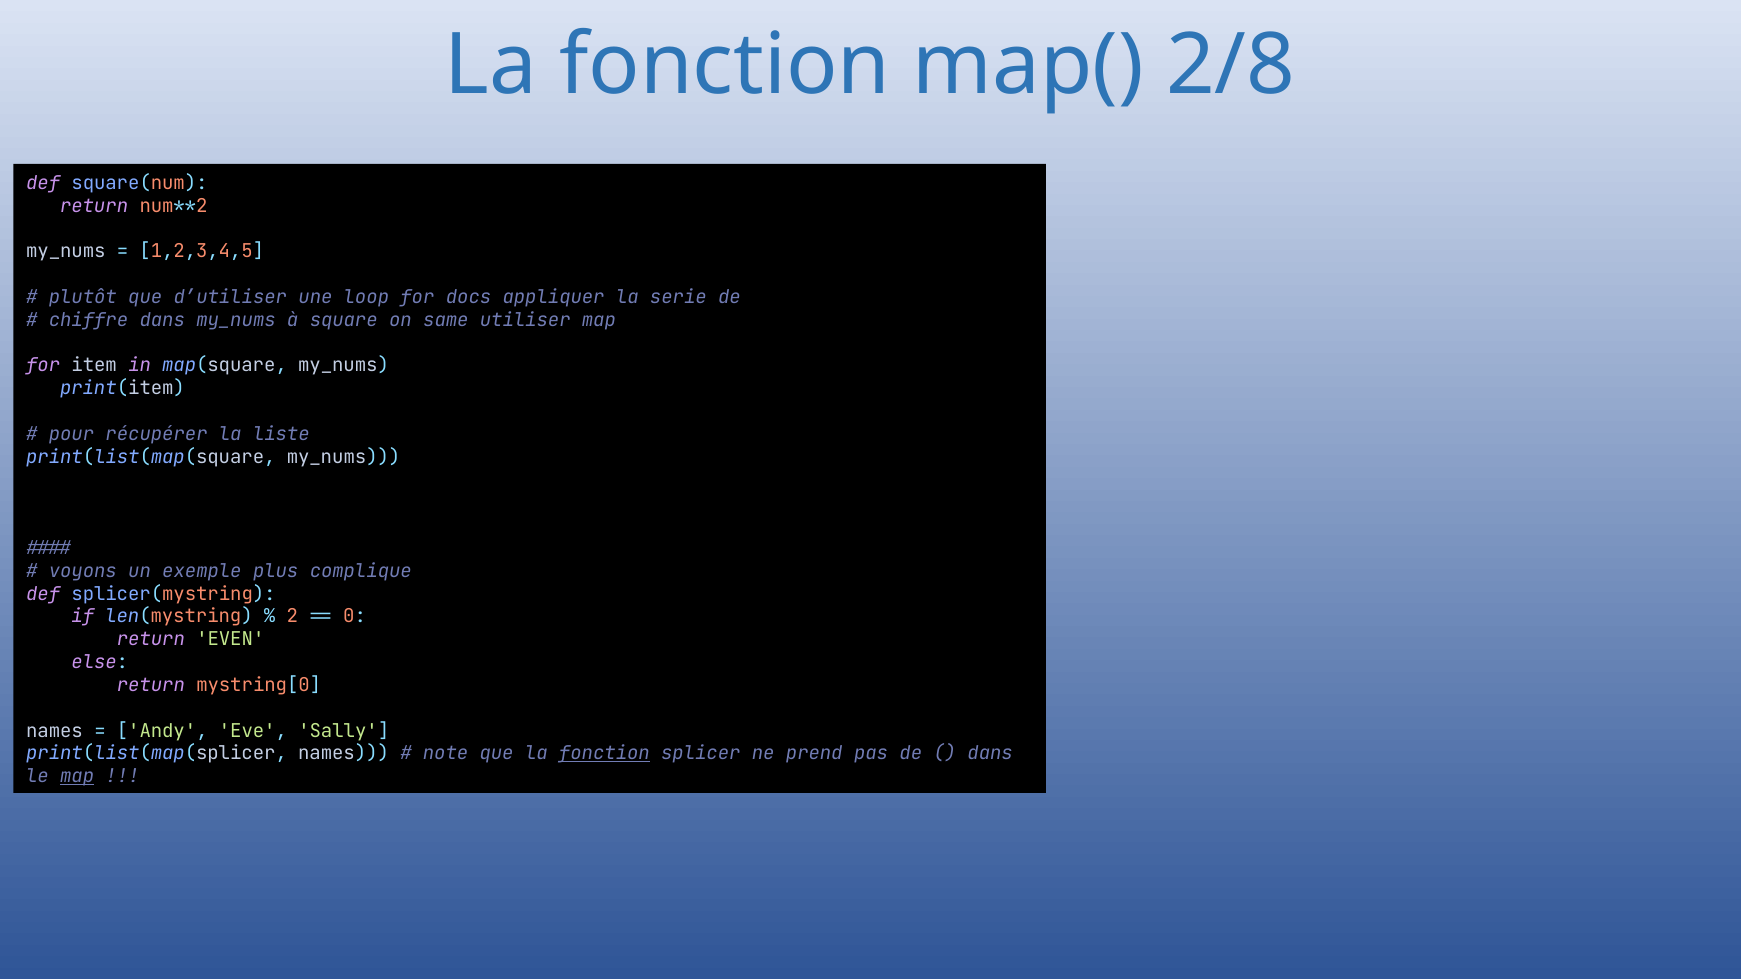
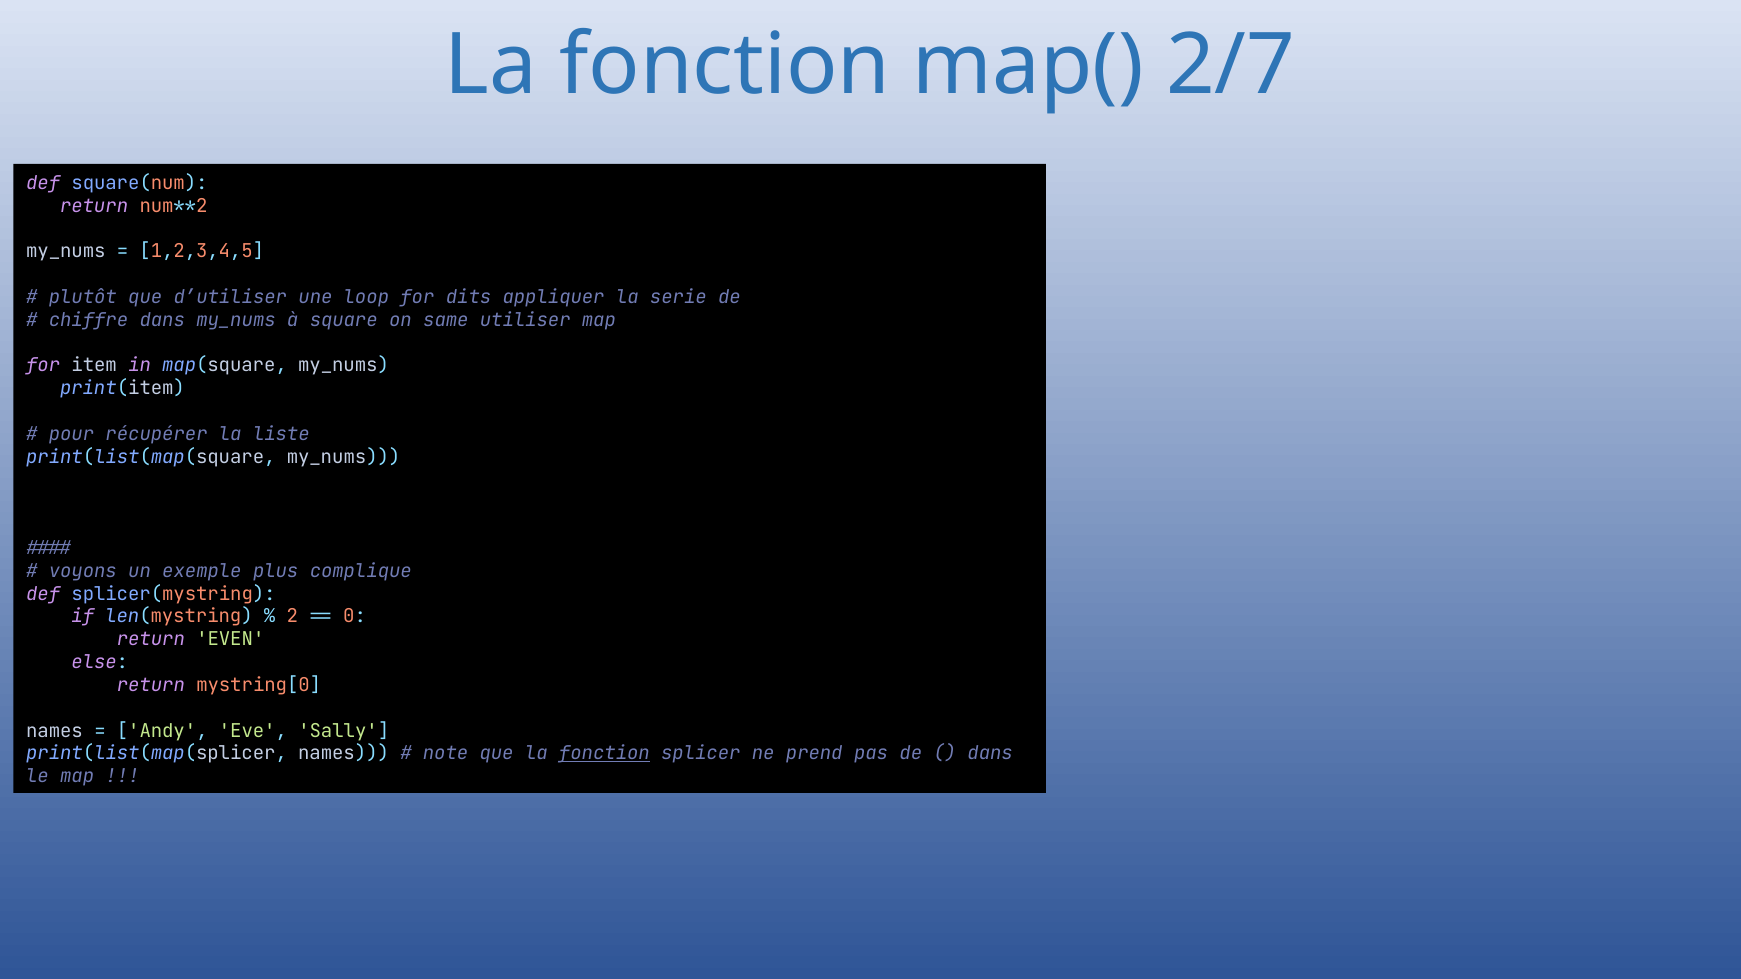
2/8: 2/8 -> 2/7 (1231, 65)
docs: docs -> dits (469, 297)
map underline: present -> none (77, 777)
